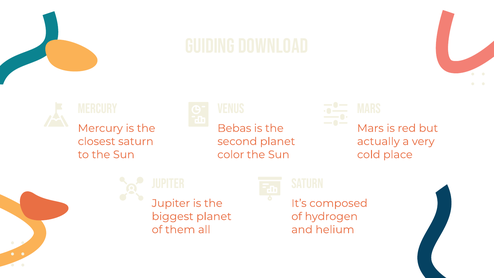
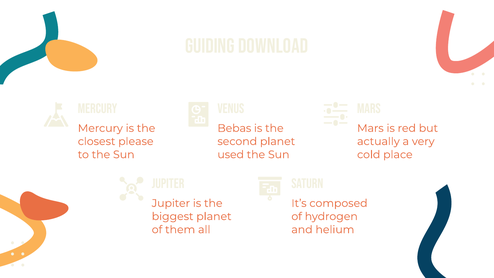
closest saturn: saturn -> please (136, 141)
color: color -> used (231, 155)
